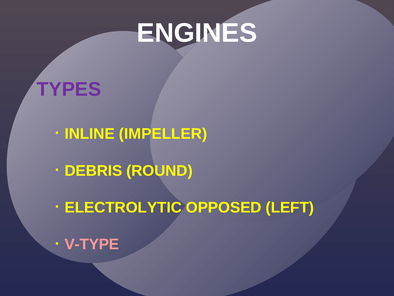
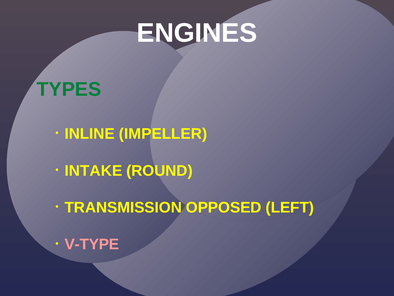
TYPES colour: purple -> green (69, 89)
DEBRIS: DEBRIS -> INTAKE (93, 170)
ELECTROLYTIC: ELECTROLYTIC -> TRANSMISSION (123, 207)
